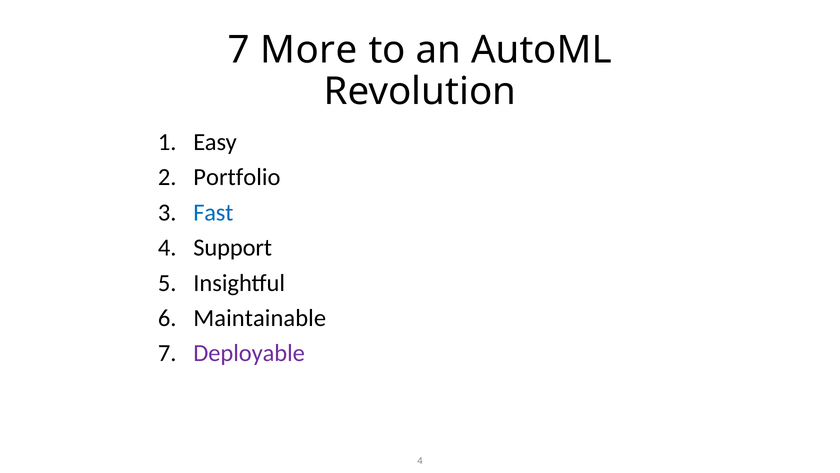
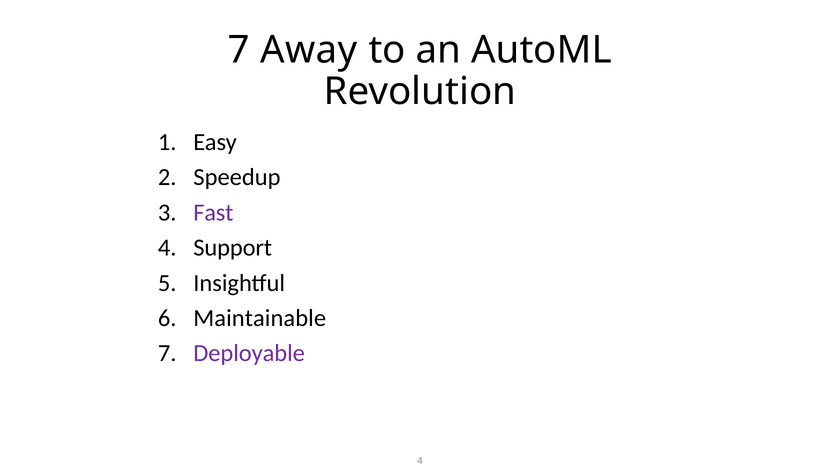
More: More -> Away (309, 50)
Portfolio: Portfolio -> Speedup (237, 177)
Fast colour: blue -> purple (213, 212)
